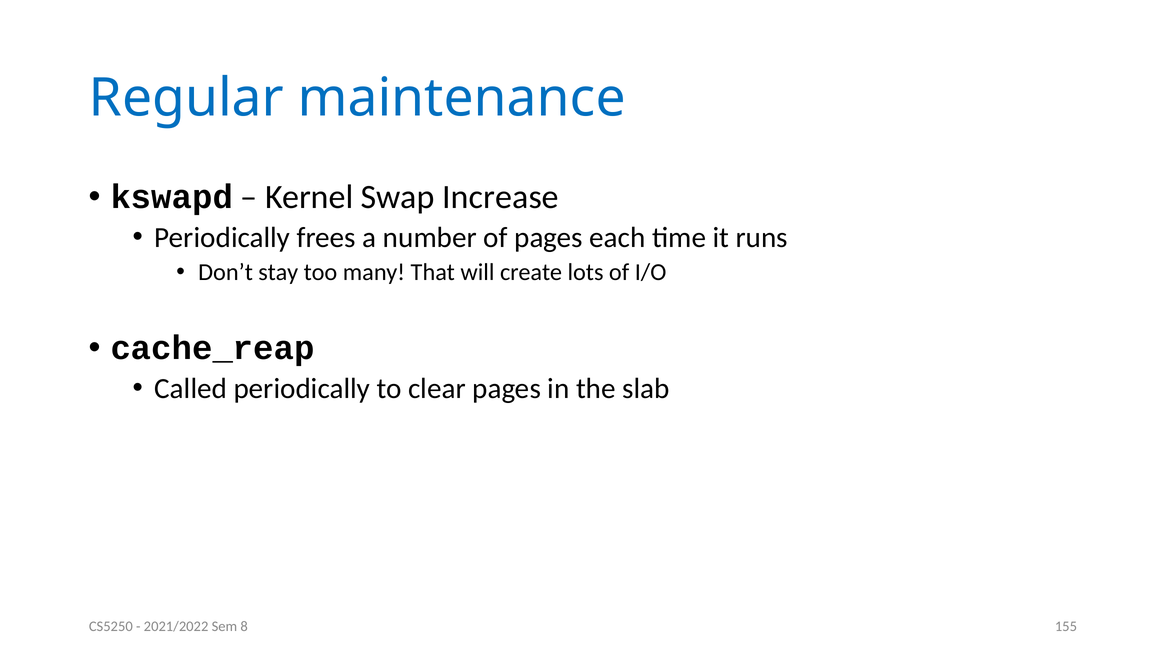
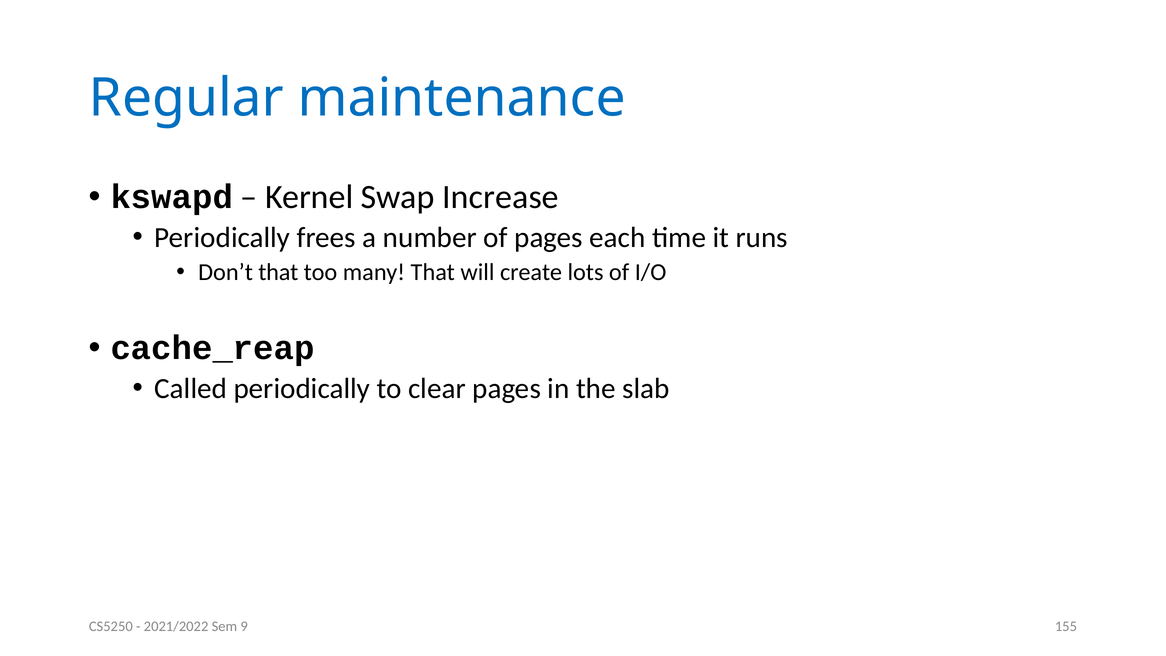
Don’t stay: stay -> that (278, 272)
8: 8 -> 9 (244, 626)
